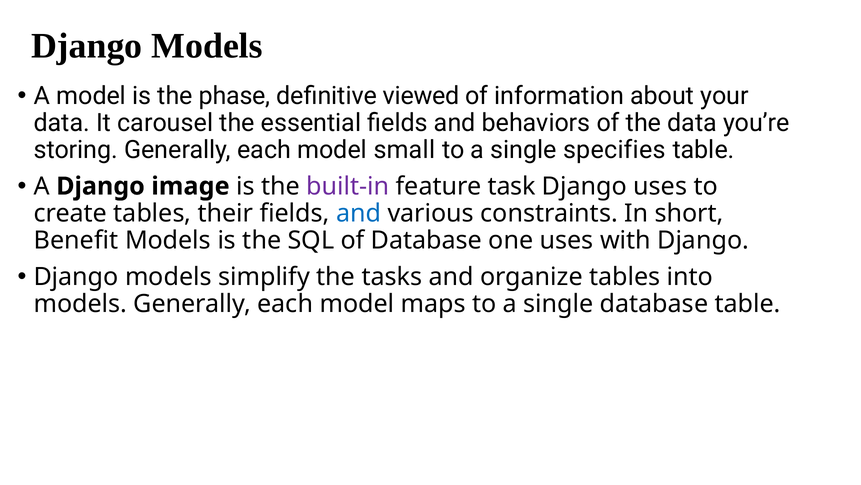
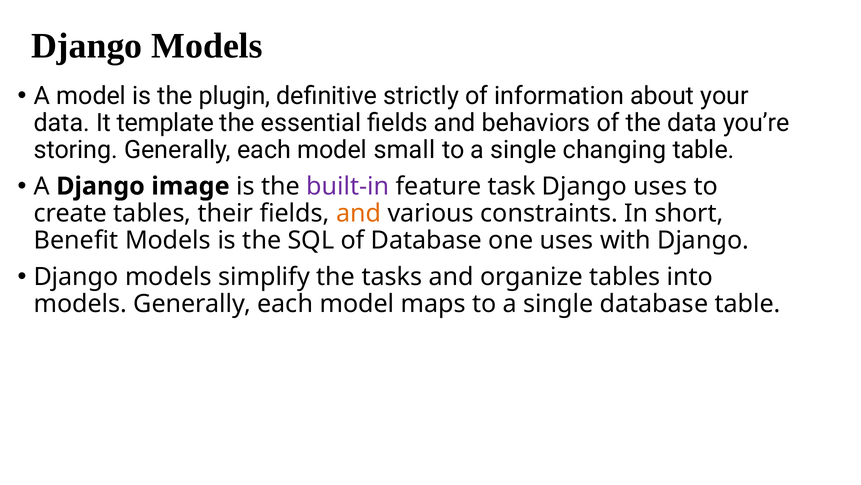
phase: phase -> plugin (235, 96)
viewed: viewed -> strictly (421, 96)
carousel: carousel -> template (165, 123)
specifies: specifies -> changing (615, 150)
and colour: blue -> orange (359, 213)
